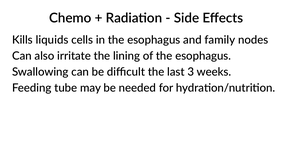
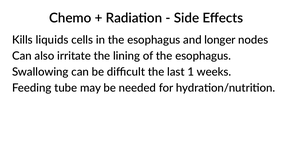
family: family -> longer (220, 40)
3: 3 -> 1 (191, 72)
